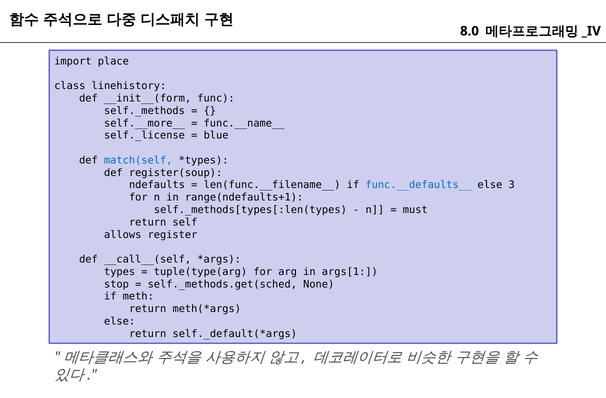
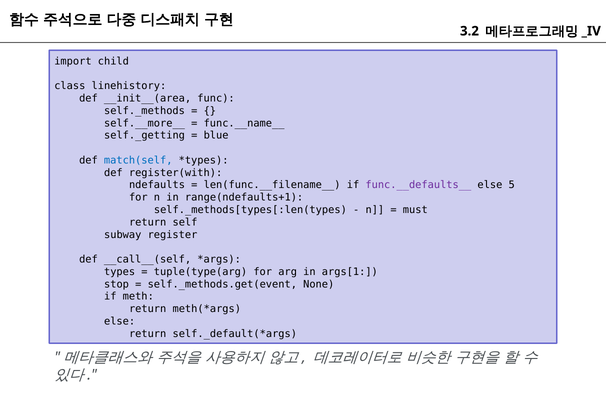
8.0: 8.0 -> 3.2 (469, 31)
place: place -> child (113, 61)
__init__(form: __init__(form -> __init__(area (148, 98)
self._license: self._license -> self._getting (145, 136)
register(soup: register(soup -> register(with (176, 173)
func.__defaults__ colour: blue -> purple (418, 185)
3: 3 -> 5 (512, 185)
allows: allows -> subway (123, 235)
self._methods.get(sched: self._methods.get(sched -> self._methods.get(event (222, 284)
